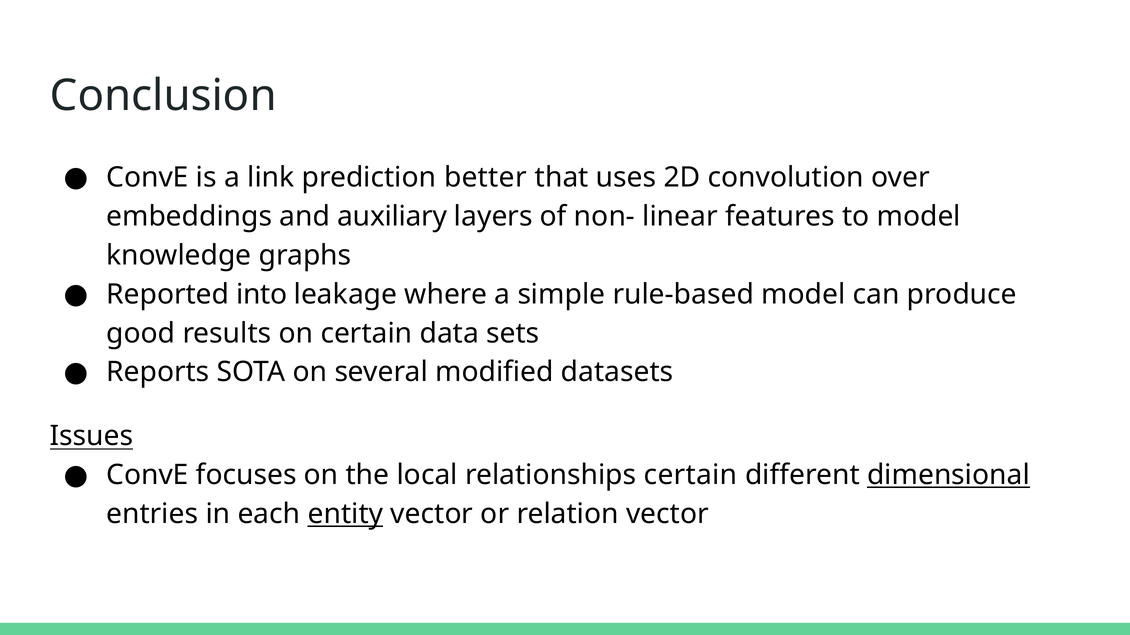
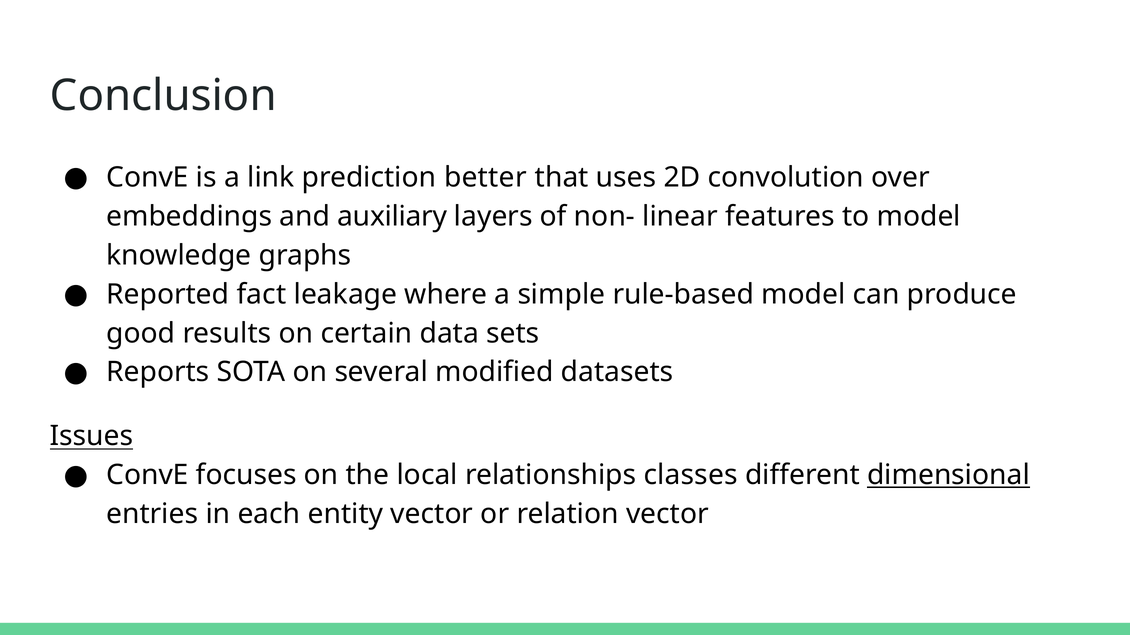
into: into -> fact (261, 295)
relationships certain: certain -> classes (691, 476)
entity underline: present -> none (345, 515)
